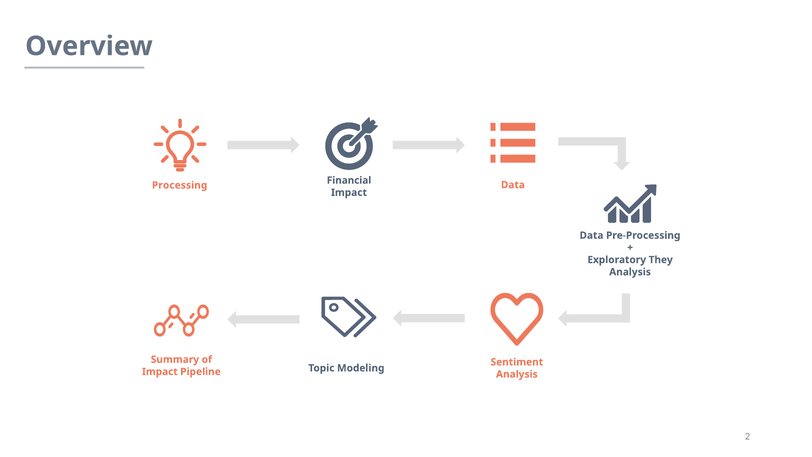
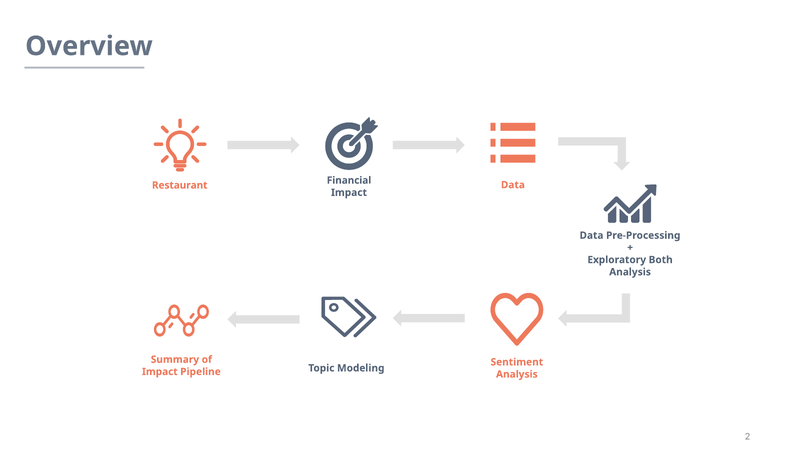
Processing: Processing -> Restaurant (180, 185)
They: They -> Both (661, 260)
